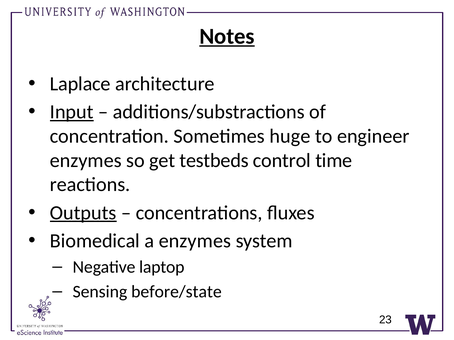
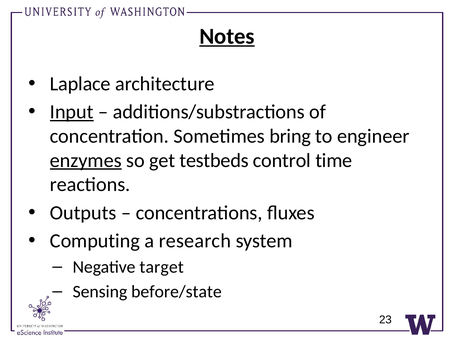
huge: huge -> bring (290, 136)
enzymes underline: none -> present (86, 161)
Outputs underline: present -> none (83, 213)
Biomedical: Biomedical -> Computing (95, 241)
a enzymes: enzymes -> research (195, 241)
laptop: laptop -> target (162, 267)
